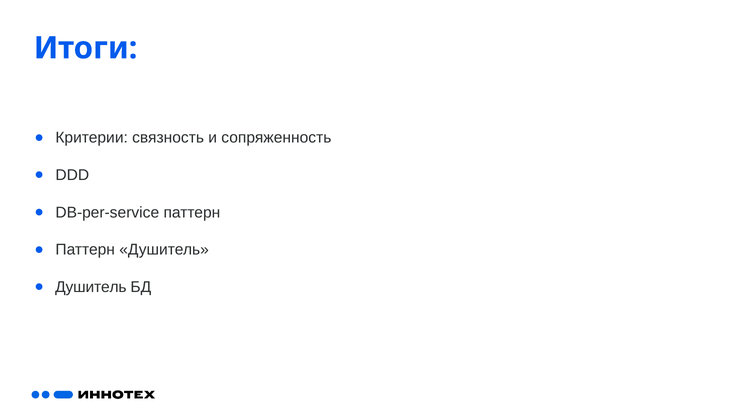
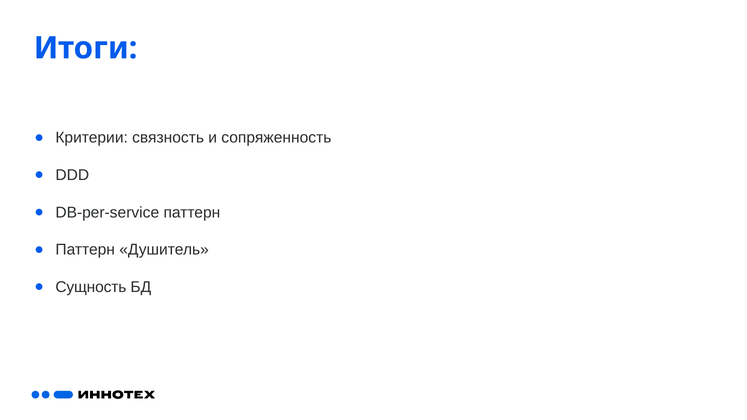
Душитель: Душитель -> Сущность (91, 287)
